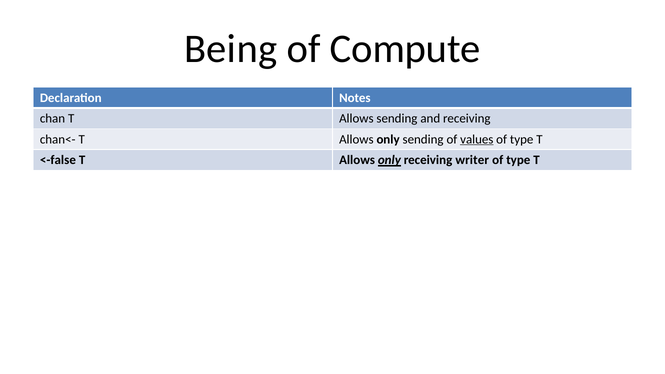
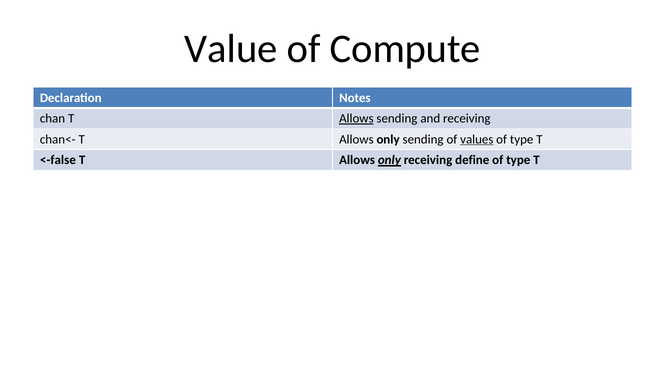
Being: Being -> Value (231, 49)
Allows underline: none -> present (356, 119)
writer: writer -> define (472, 160)
